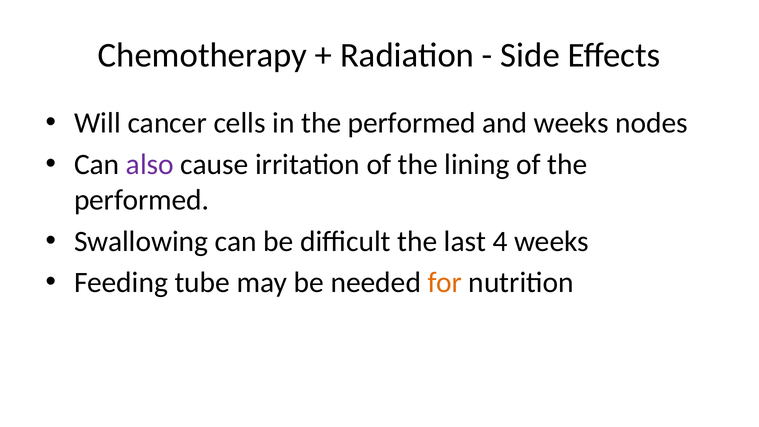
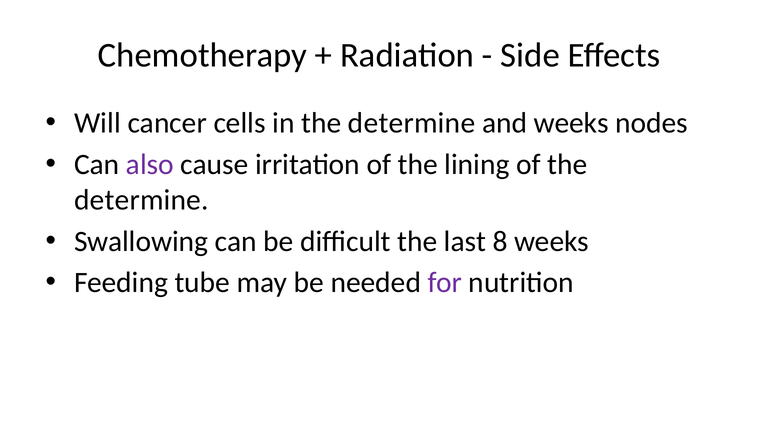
in the performed: performed -> determine (412, 123)
performed: performed -> determine (141, 200)
4: 4 -> 8 (500, 241)
for colour: orange -> purple (445, 283)
